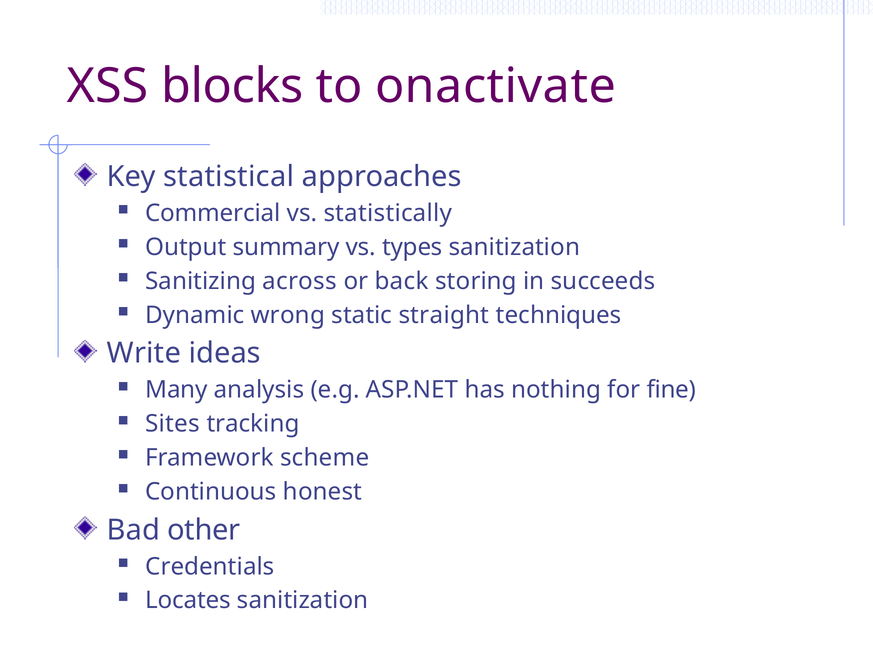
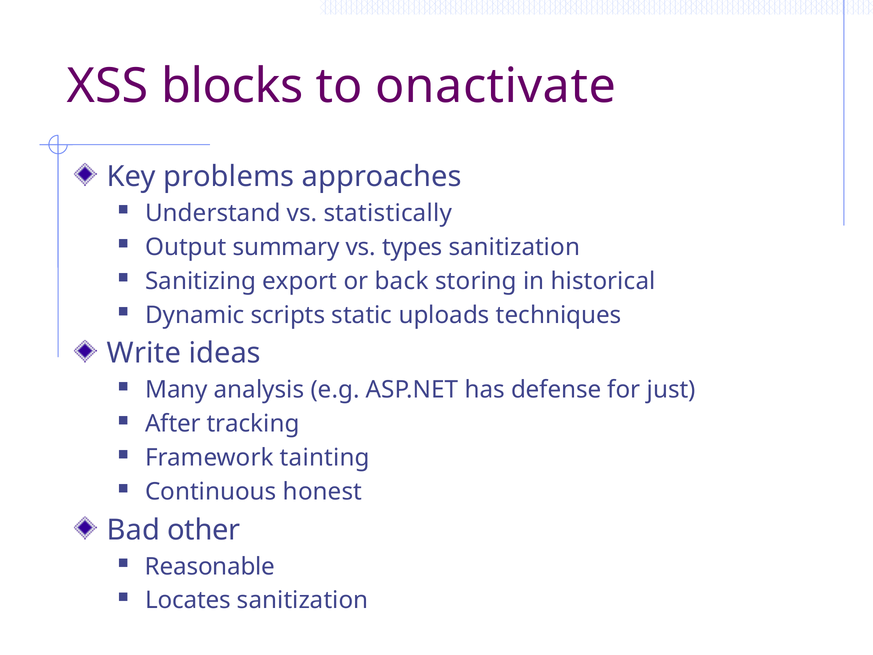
statistical: statistical -> problems (229, 177)
Commercial: Commercial -> Understand (213, 213)
across: across -> export (300, 281)
succeeds: succeeds -> historical (603, 281)
wrong: wrong -> scripts (288, 315)
straight: straight -> uploads (444, 315)
nothing: nothing -> defense (556, 390)
fine: fine -> just (671, 390)
Sites: Sites -> After (173, 424)
scheme: scheme -> tainting (325, 458)
Credentials: Credentials -> Reasonable (210, 566)
